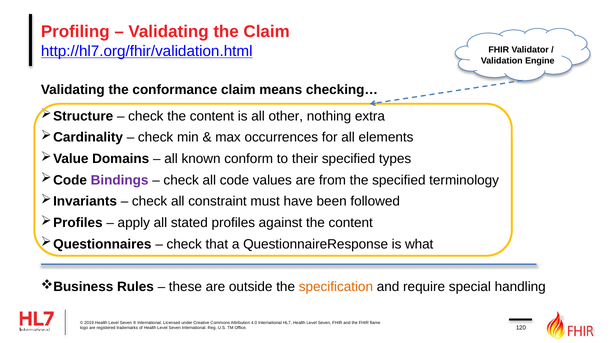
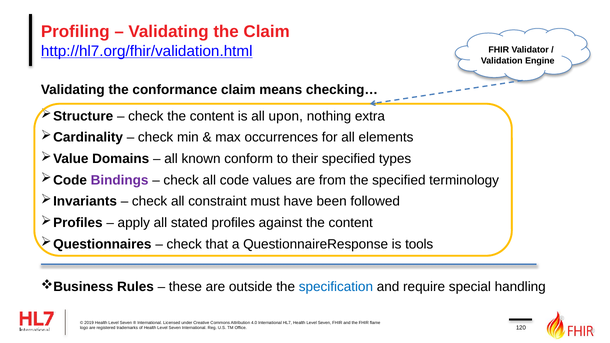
other: other -> upon (286, 116)
what: what -> tools (419, 244)
specification colour: orange -> blue (336, 287)
